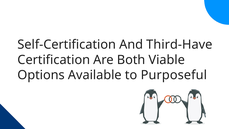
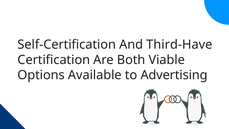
Purposeful: Purposeful -> Advertising (174, 75)
